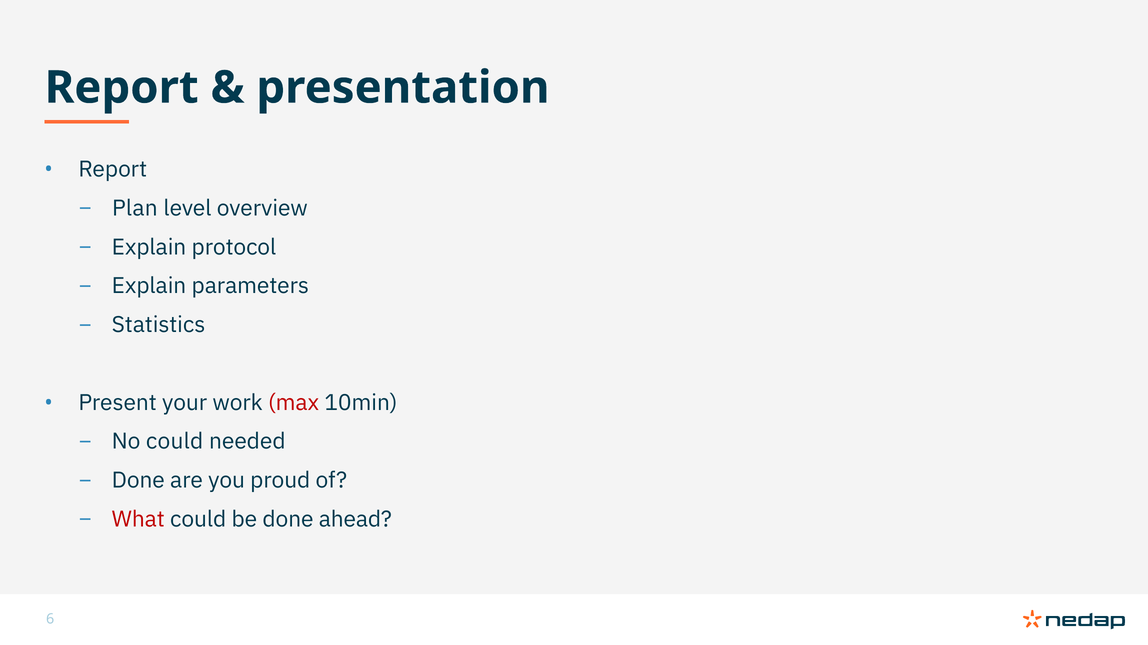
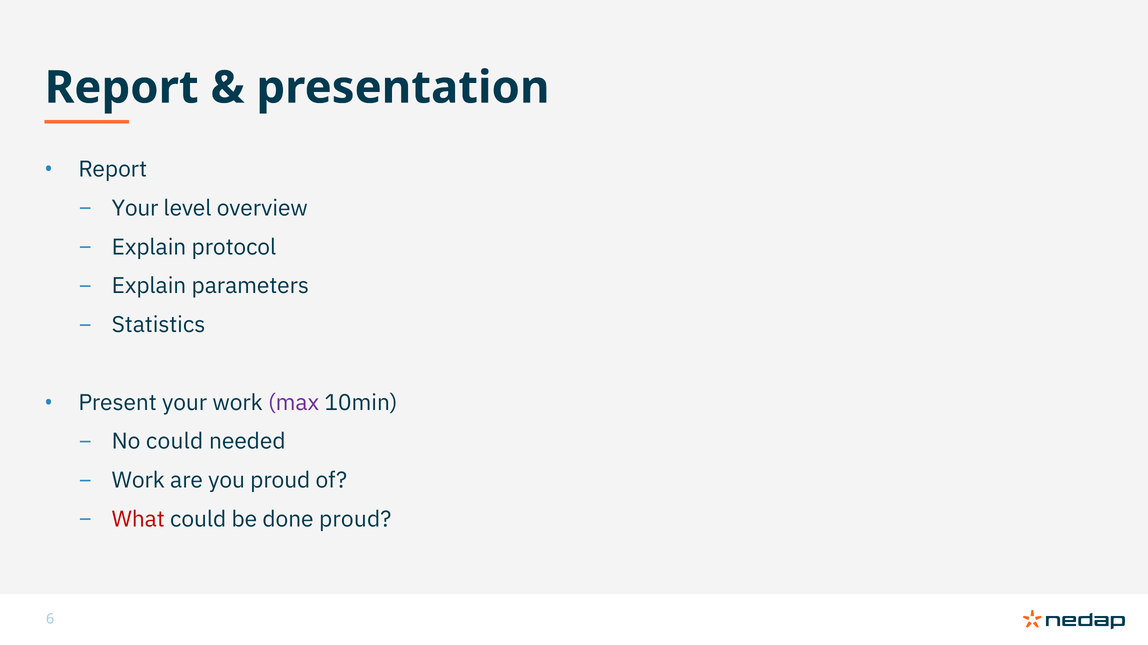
Plan: Plan -> Your (135, 208)
max colour: red -> purple (294, 403)
Done: Done -> Work (138, 481)
done ahead: ahead -> proud (355, 520)
